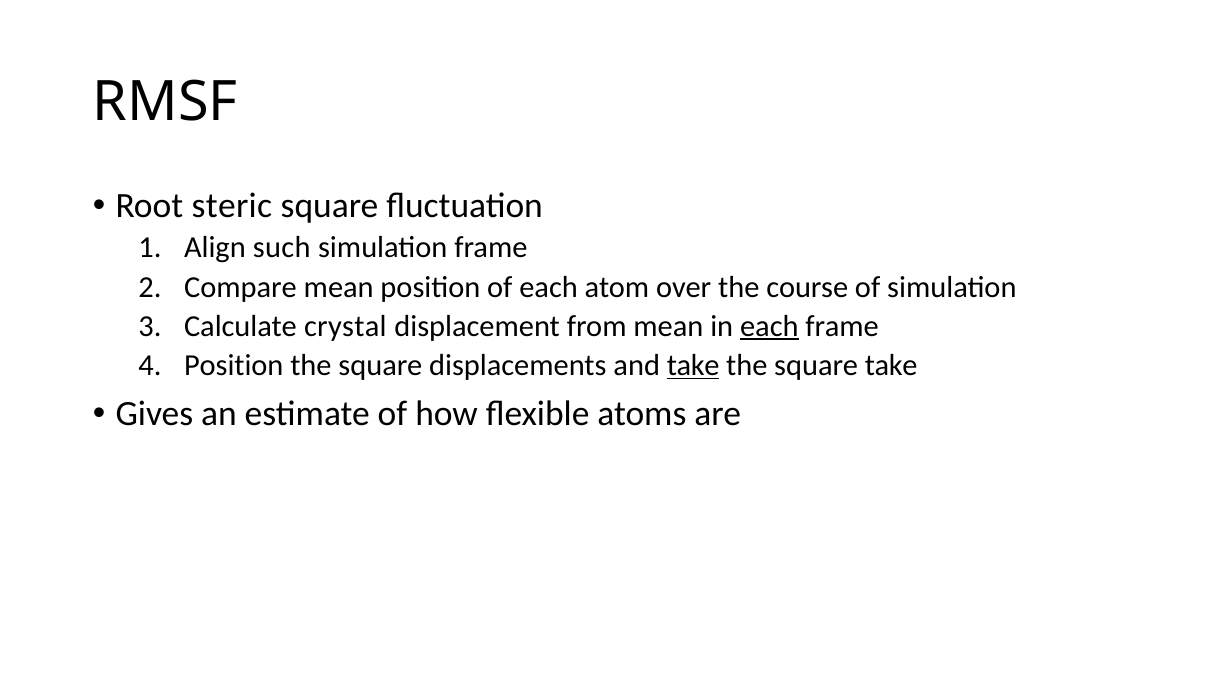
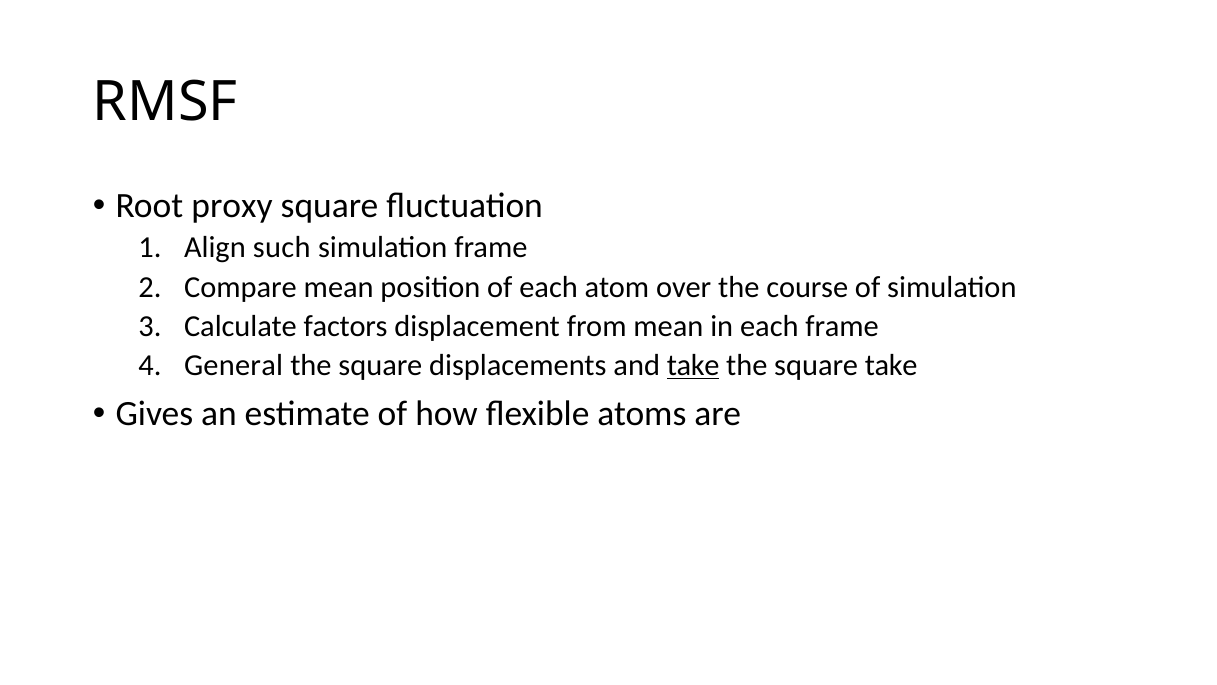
steric: steric -> proxy (232, 206)
crystal: crystal -> factors (346, 326)
each underline: present -> none (769, 326)
Position: Position -> General (234, 365)
